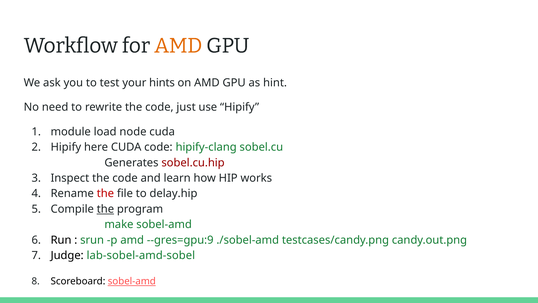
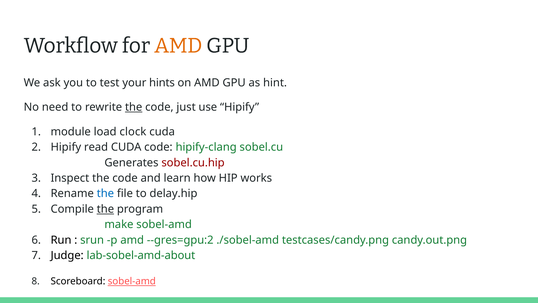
the underline: none -> present (134, 107)
node: node -> clock (133, 132)
here: here -> read (96, 147)
the colour: red -> blue (105, 193)
--gres=gpu:9: --gres=gpu:9 -> --gres=gpu:2 (180, 240)
lab-sobel-amd-sobel: lab-sobel-amd-sobel -> lab-sobel-amd-about (141, 255)
